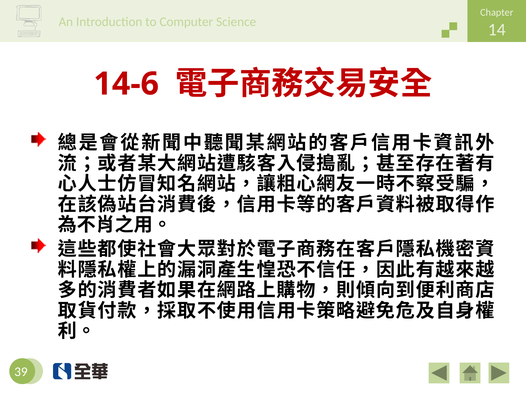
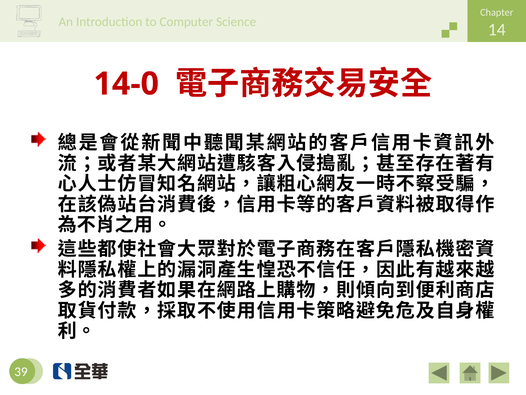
14-6: 14-6 -> 14-0 (126, 84)
